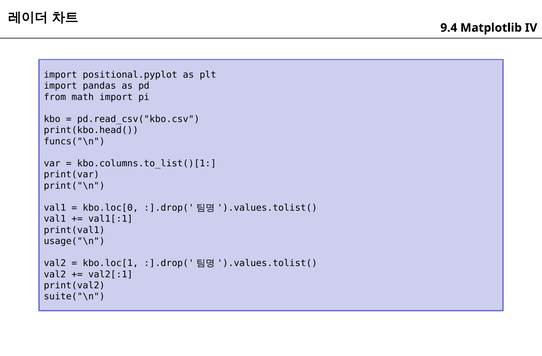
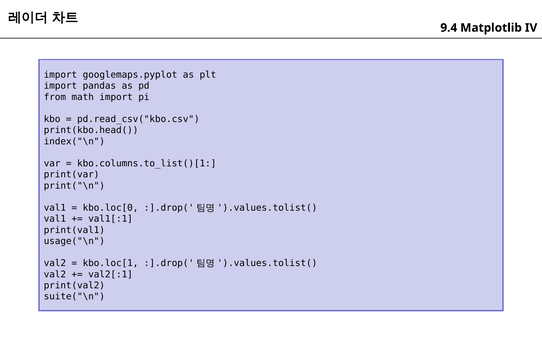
positional.pyplot: positional.pyplot -> googlemaps.pyplot (130, 75)
funcs("\n: funcs("\n -> index("\n (74, 141)
